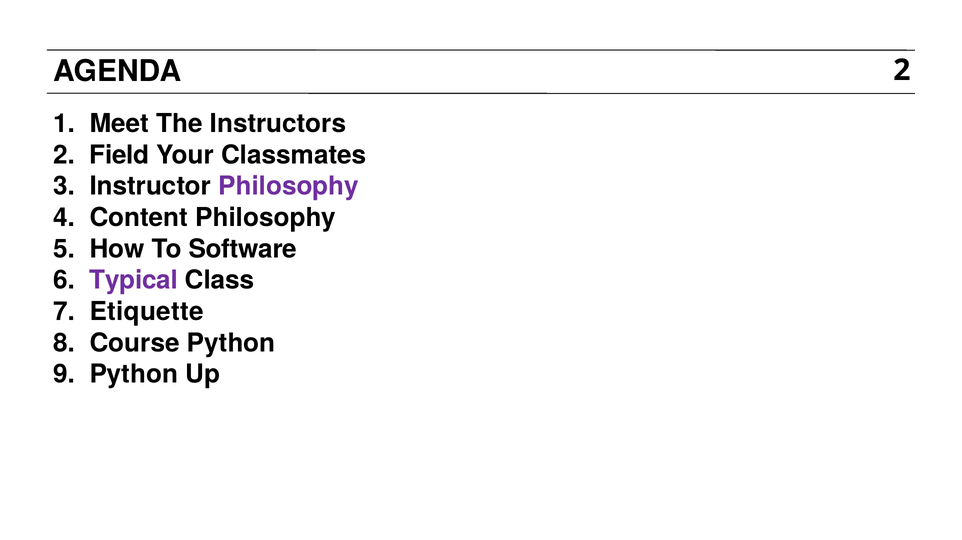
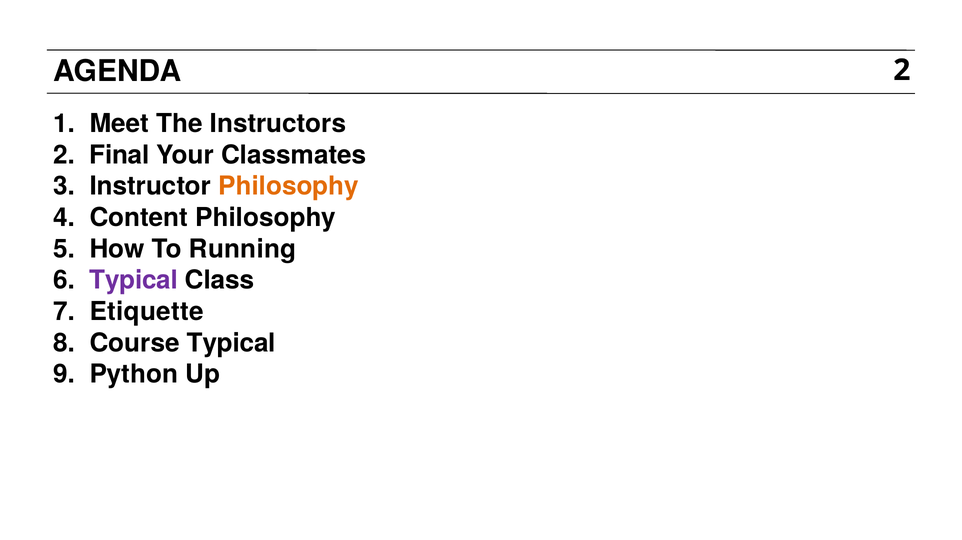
Field: Field -> Final (119, 155)
Philosophy colour: purple -> orange (289, 186)
Software: Software -> Running (243, 249)
Course Python: Python -> Typical (231, 343)
